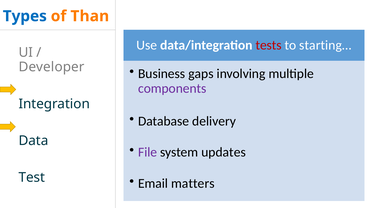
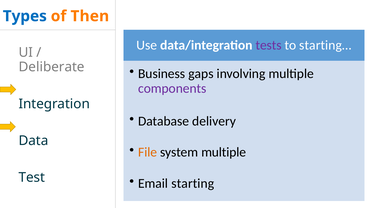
Than: Than -> Then (90, 16)
tests colour: red -> purple (269, 45)
Developer: Developer -> Deliberate (52, 67)
File colour: purple -> orange (148, 152)
system updates: updates -> multiple (224, 152)
matters: matters -> starting (193, 183)
